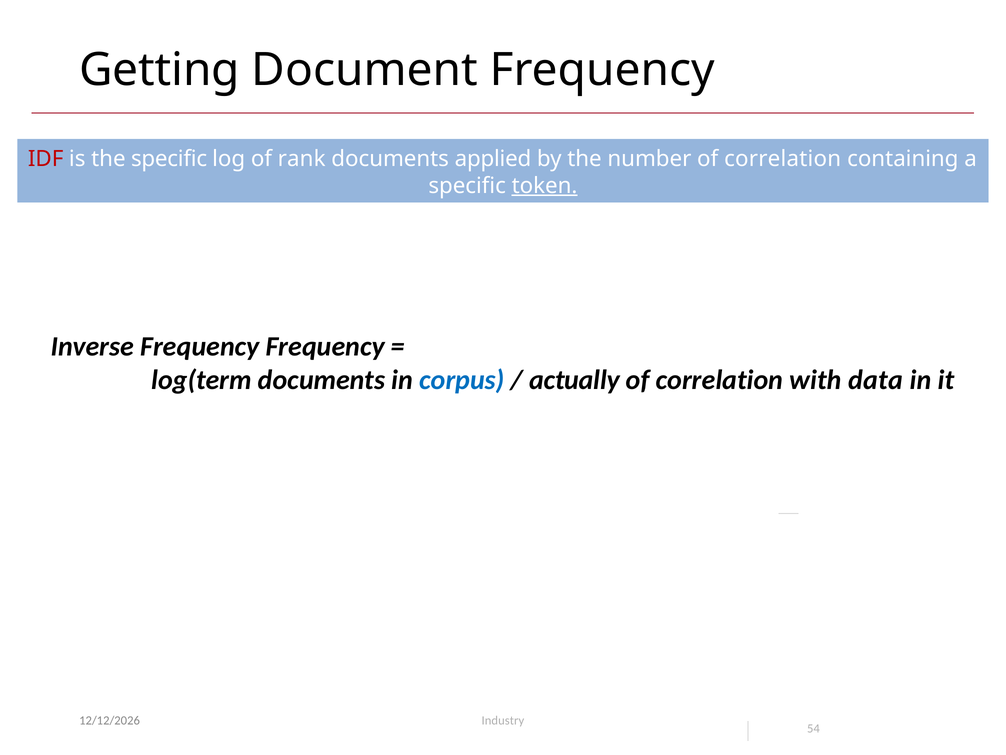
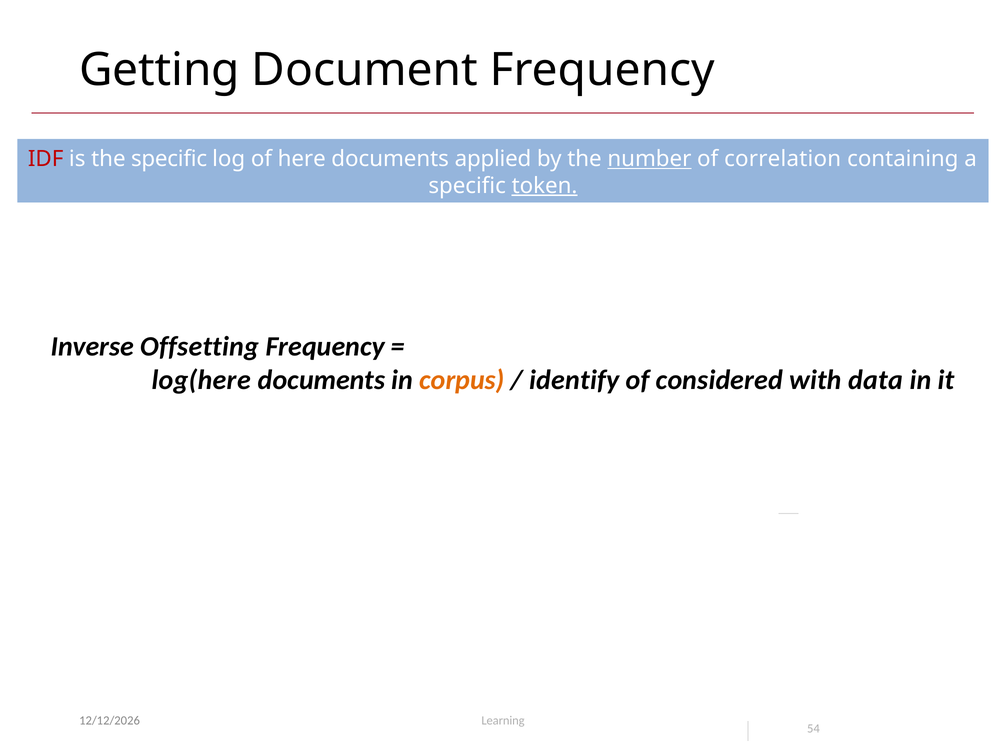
rank: rank -> here (302, 159)
number underline: none -> present (649, 159)
Inverse Frequency: Frequency -> Offsetting (200, 346)
log(term: log(term -> log(here (201, 380)
corpus colour: blue -> orange (462, 380)
actually: actually -> identify (574, 380)
correlation: correlation -> considered (719, 380)
Industry: Industry -> Learning (503, 720)
